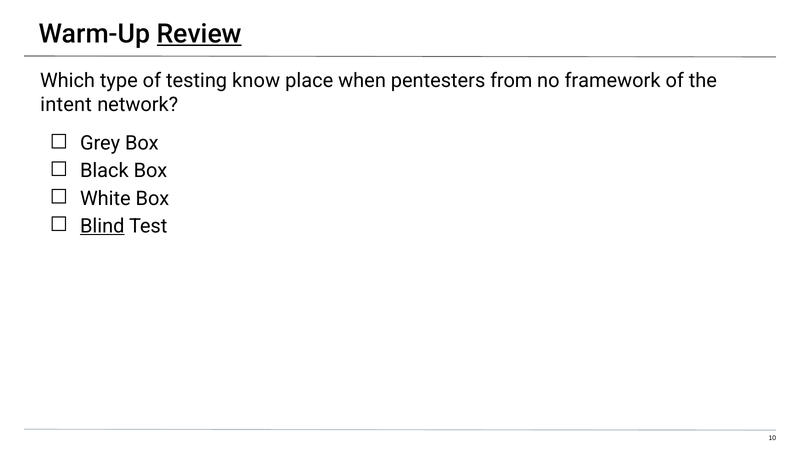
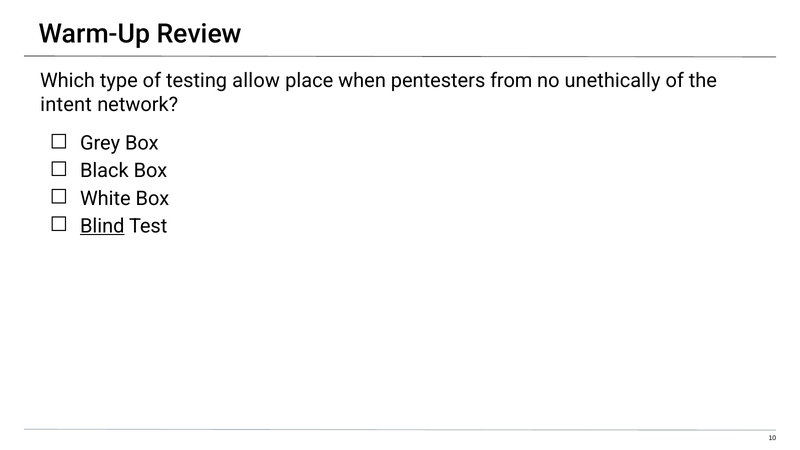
Review underline: present -> none (199, 34)
know: know -> allow (256, 81)
framework: framework -> unethically (613, 81)
